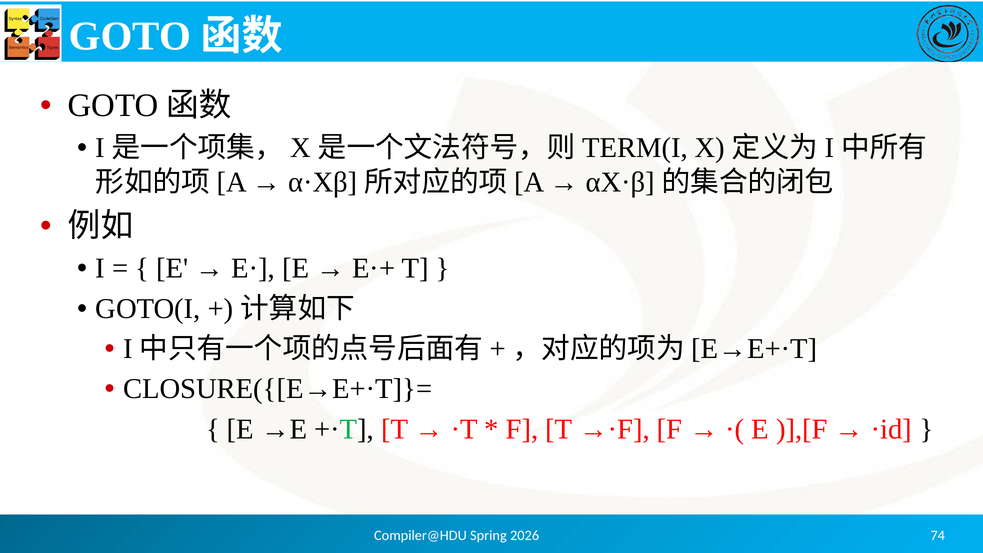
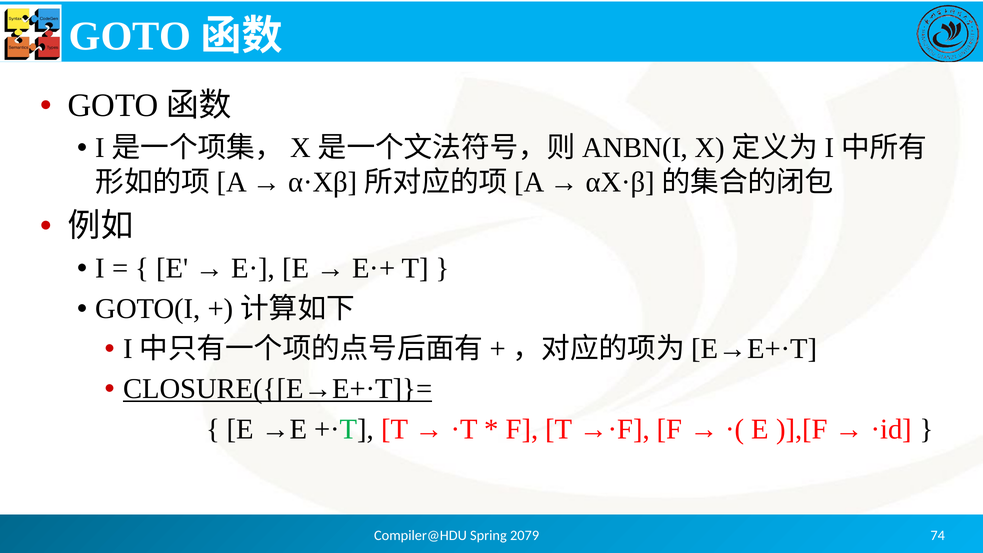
TERM(I: TERM(I -> ANBN(I (635, 148)
CLOSURE({[E→E+·T]}= underline: none -> present (278, 389)
2026: 2026 -> 2079 (525, 535)
